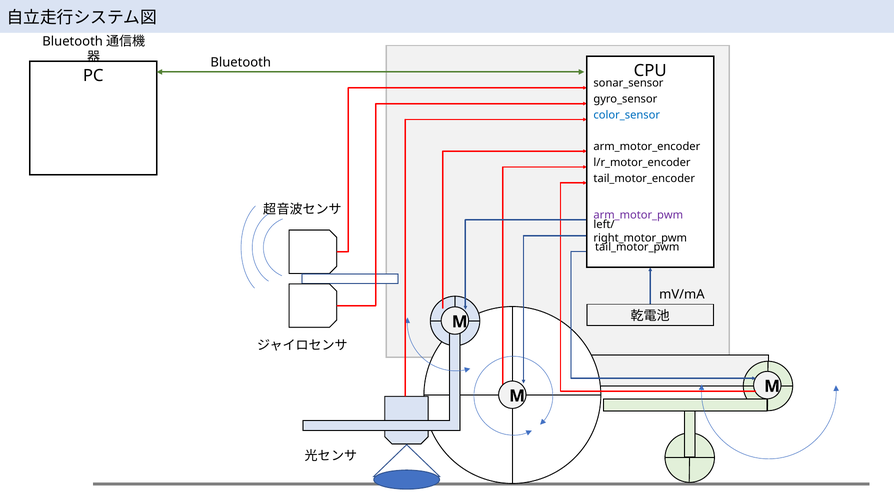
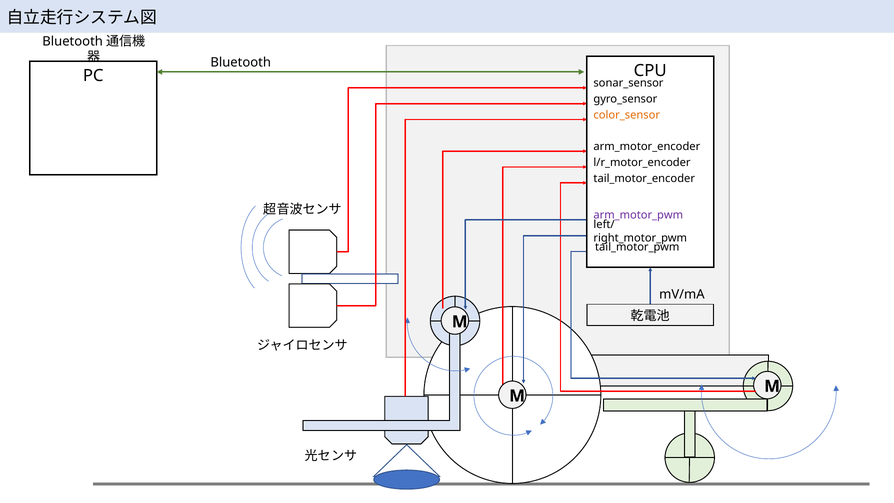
color_sensor colour: blue -> orange (627, 115)
